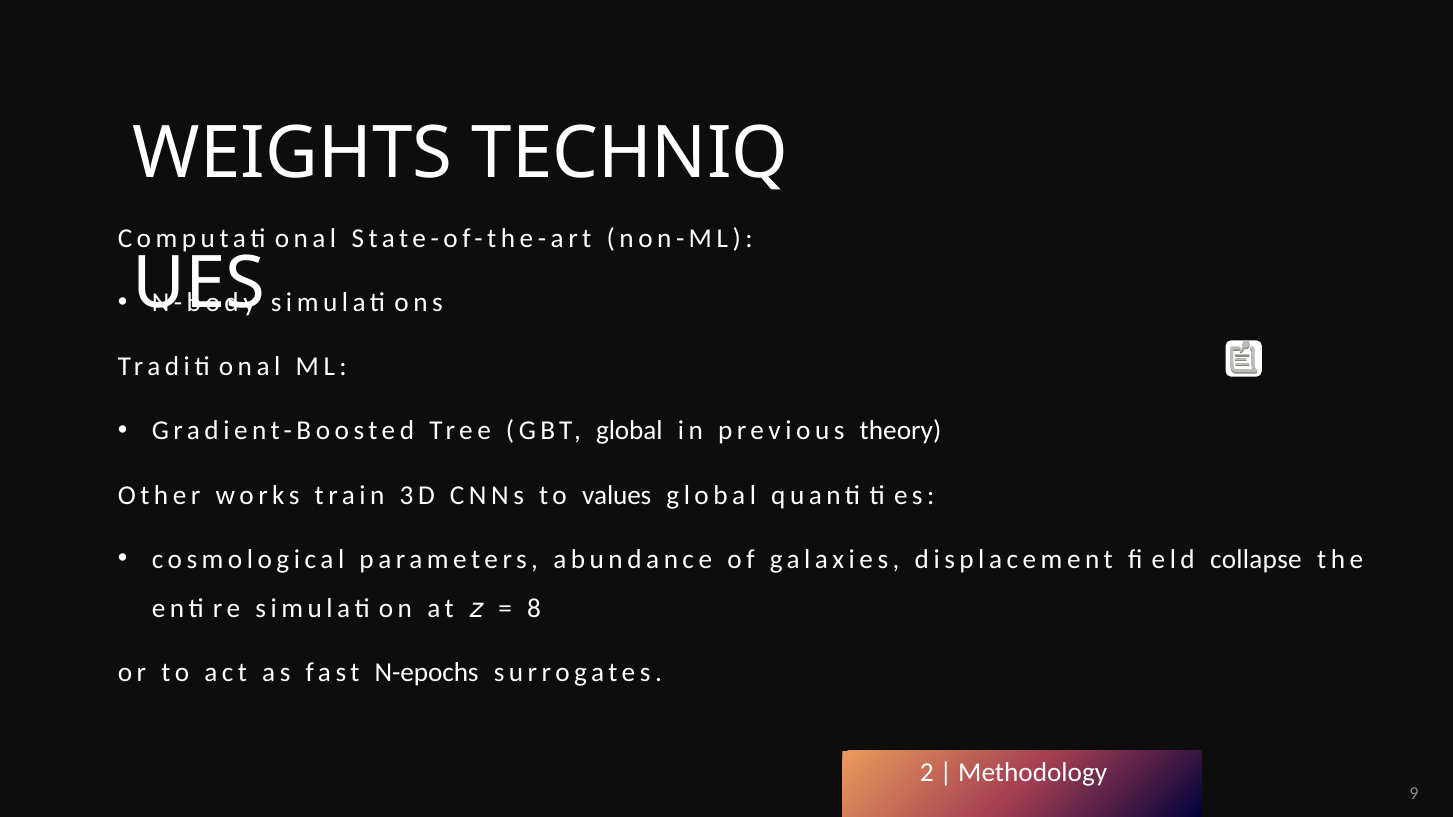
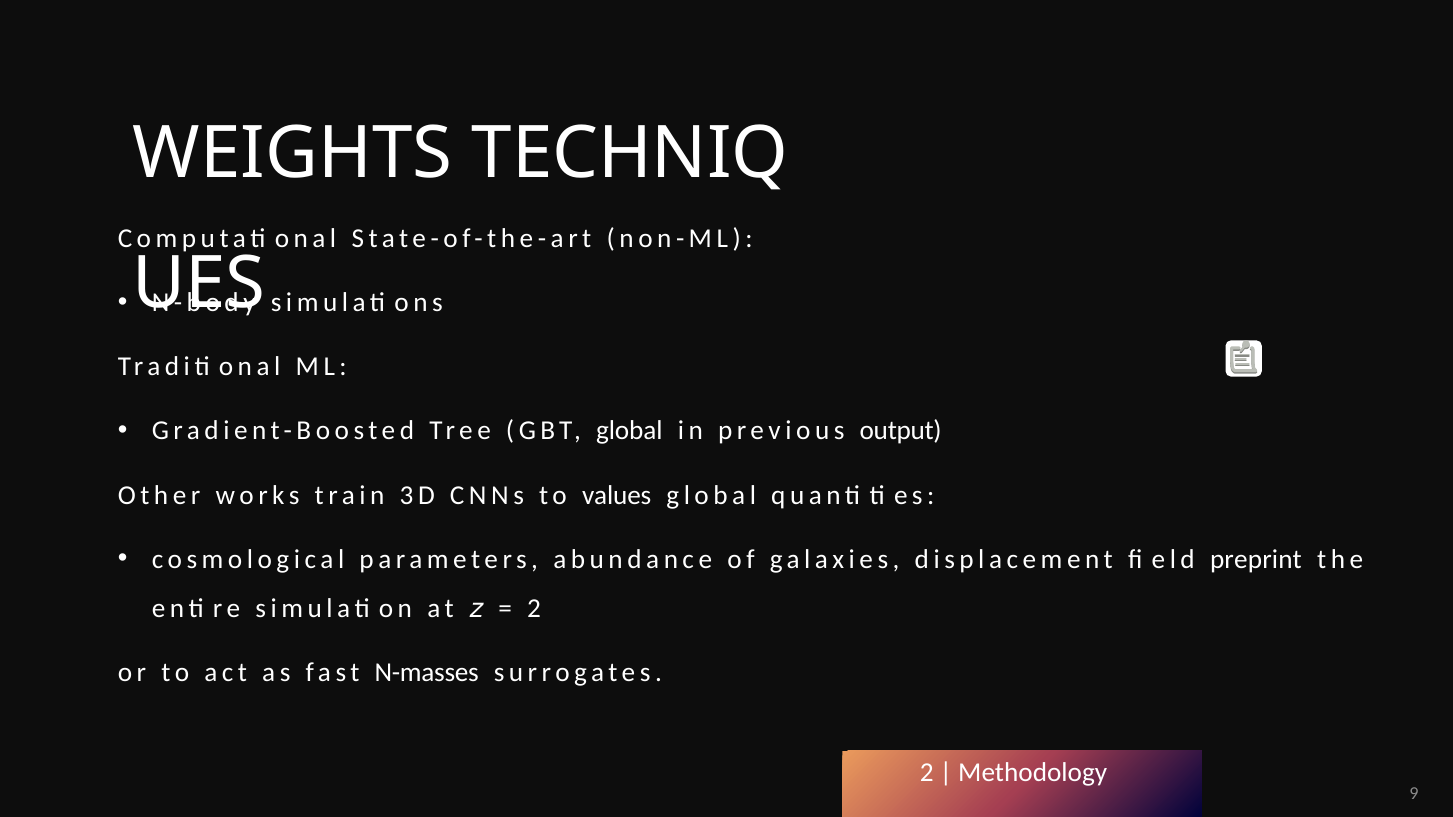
theory: theory -> output (901, 431)
collapse: collapse -> preprint (1256, 559)
8: 8 -> 2 (534, 609)
N-epochs: N-epochs -> N-masses (427, 673)
